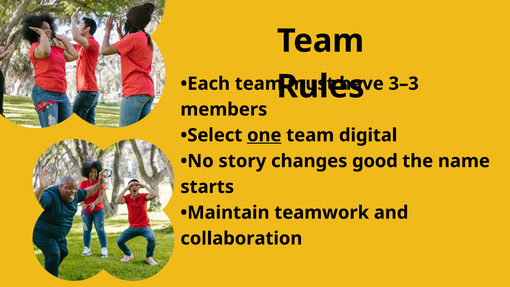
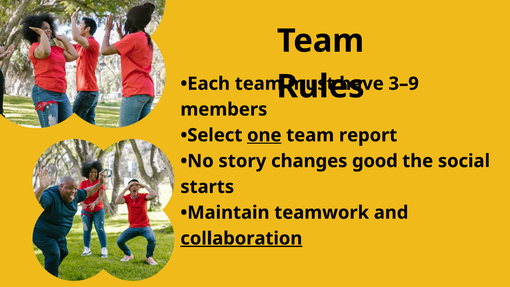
3–3: 3–3 -> 3–9 (404, 84)
digital: digital -> report (368, 135)
name: name -> social (464, 161)
collaboration underline: none -> present (241, 238)
